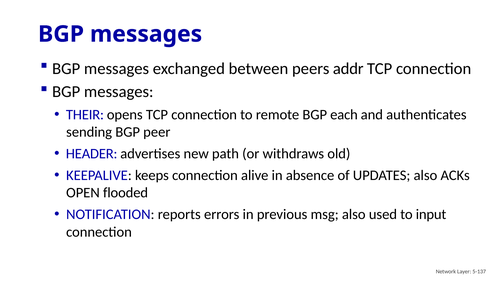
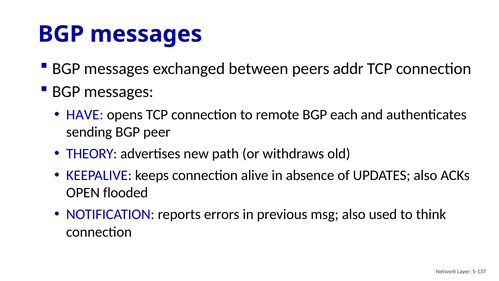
THEIR: THEIR -> HAVE (85, 115)
HEADER: HEADER -> THEORY (92, 154)
input: input -> think (431, 214)
